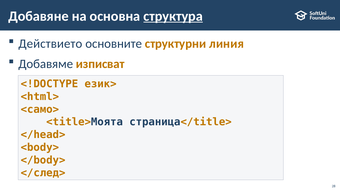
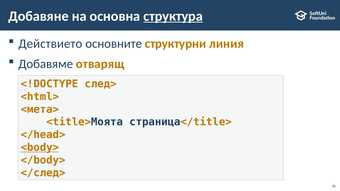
изписват: изписват -> отварящ (100, 64)
език>: език> -> след> (101, 84)
<само>: <само> -> <мета> (40, 109)
<body> underline: none -> present (40, 148)
